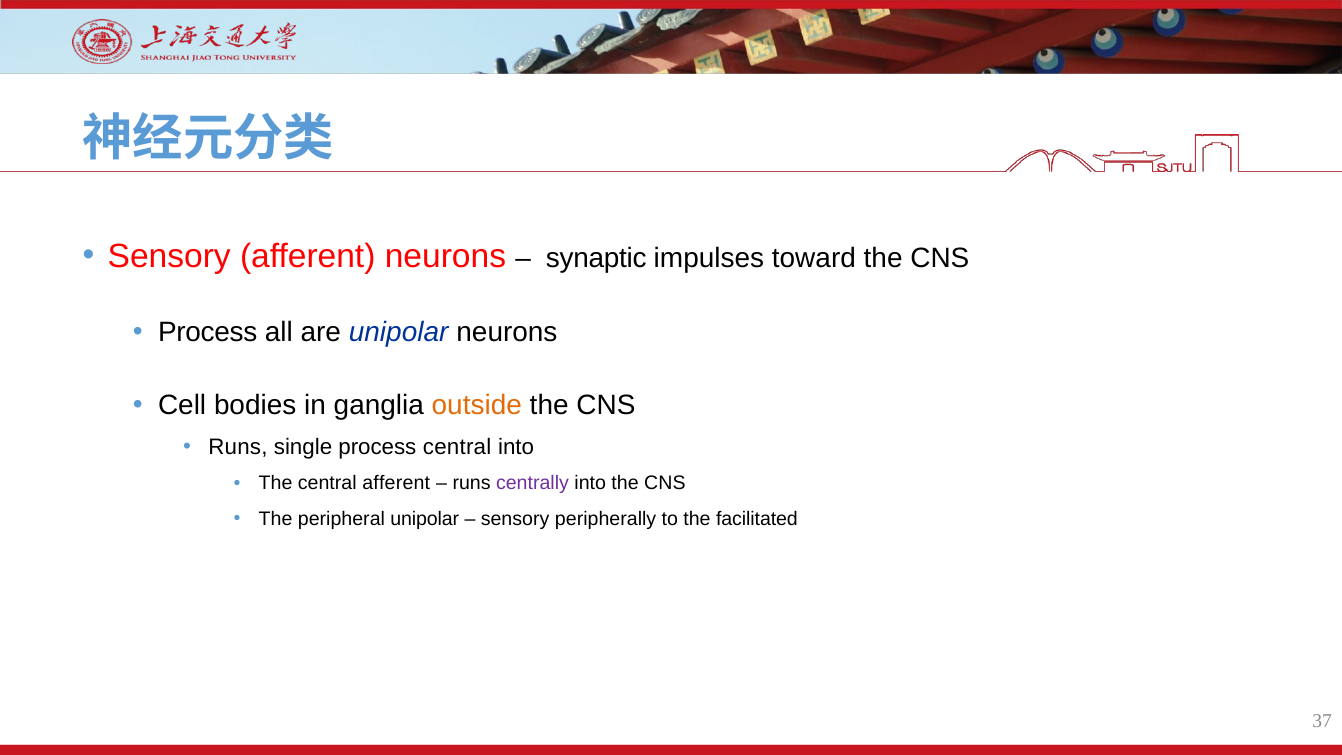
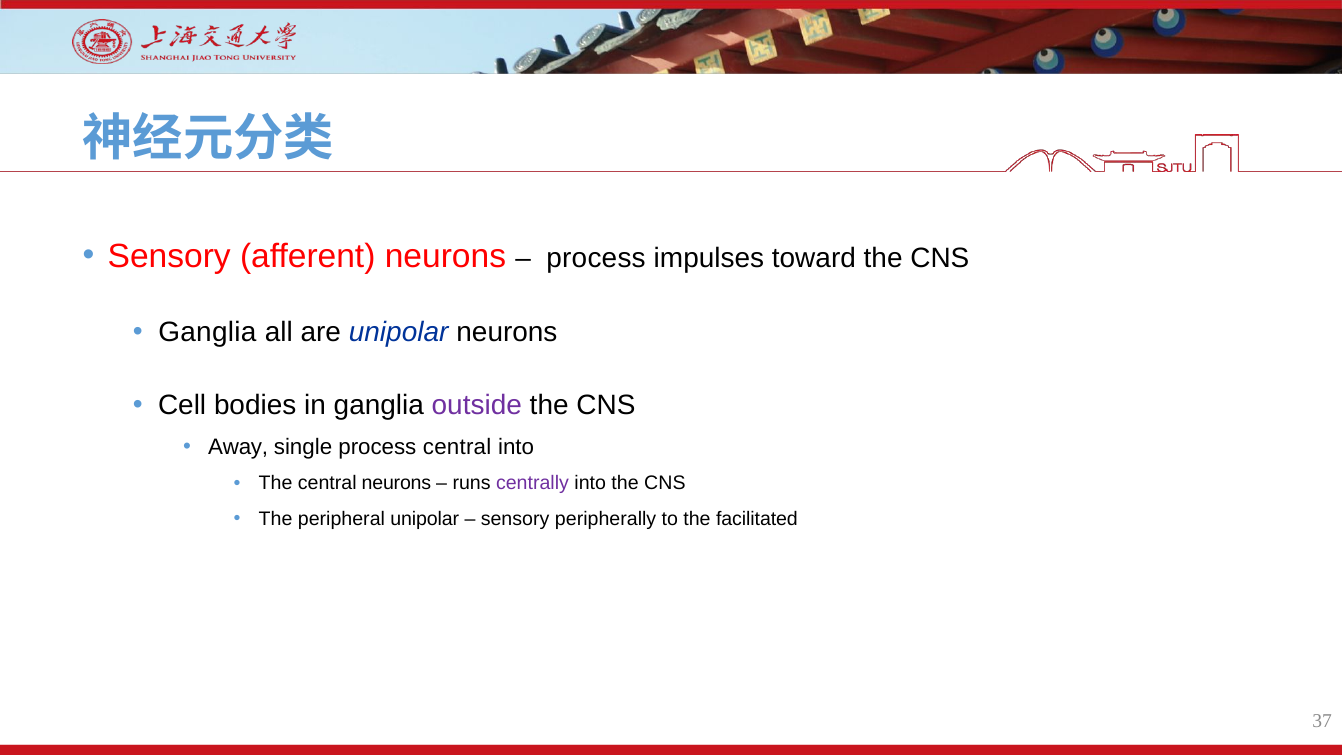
synaptic: synaptic -> process (596, 258)
Process: Process -> Ganglia (207, 332)
outside colour: orange -> purple (477, 406)
Runs: Runs -> Away (238, 447)
central afferent: afferent -> neurons (396, 483)
